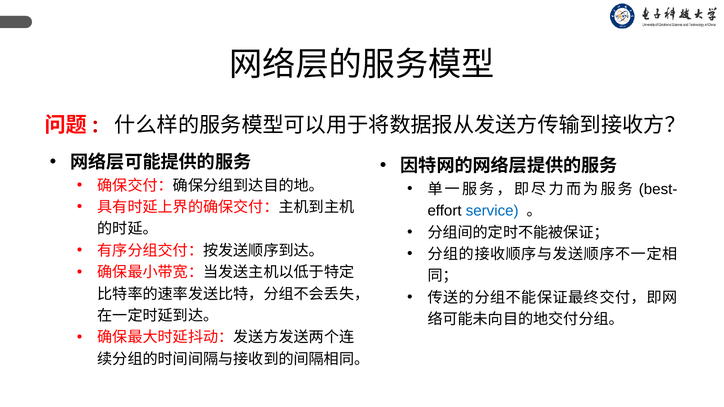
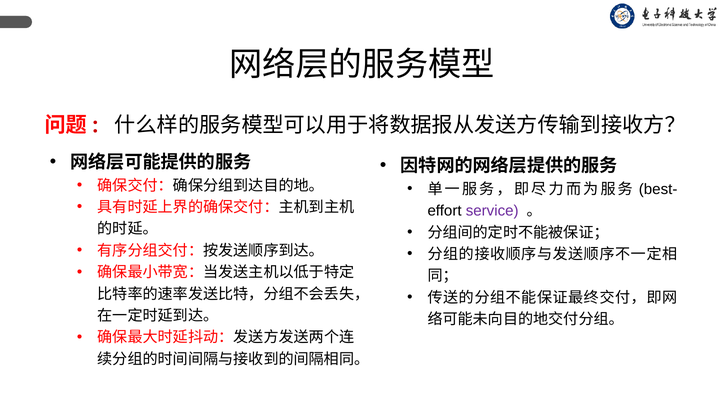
service colour: blue -> purple (492, 211)
